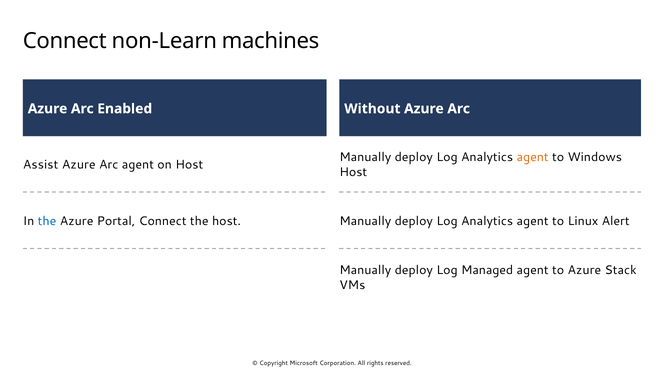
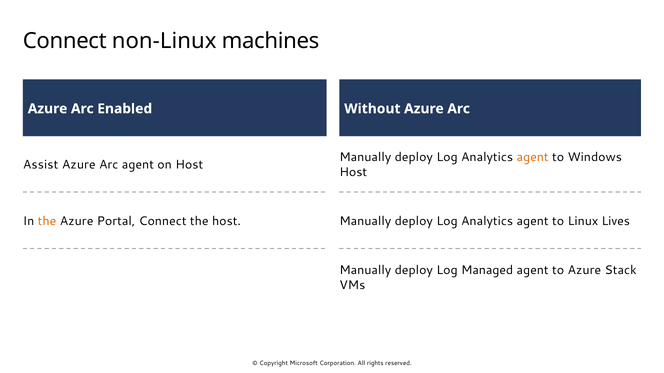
non-Learn: non-Learn -> non-Linux (164, 41)
the colour: blue -> orange (47, 221)
Alert: Alert -> Lives (616, 221)
